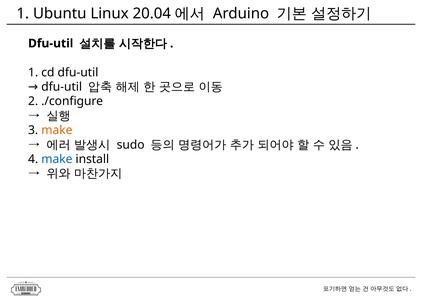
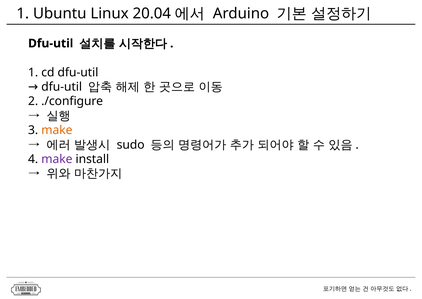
make colour: blue -> purple (57, 159)
